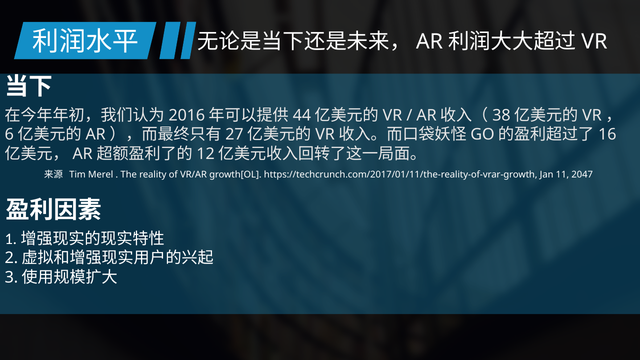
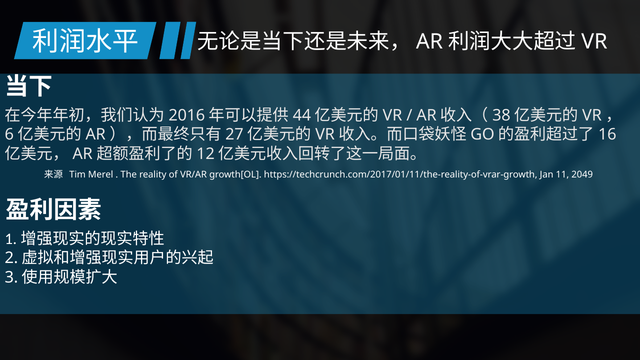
2047: 2047 -> 2049 (582, 175)
